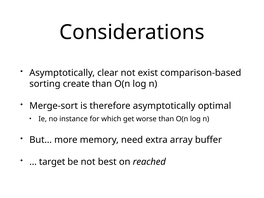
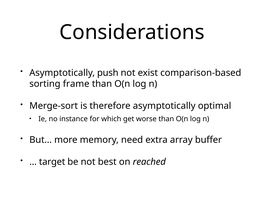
clear: clear -> push (108, 73)
create: create -> frame (76, 84)
